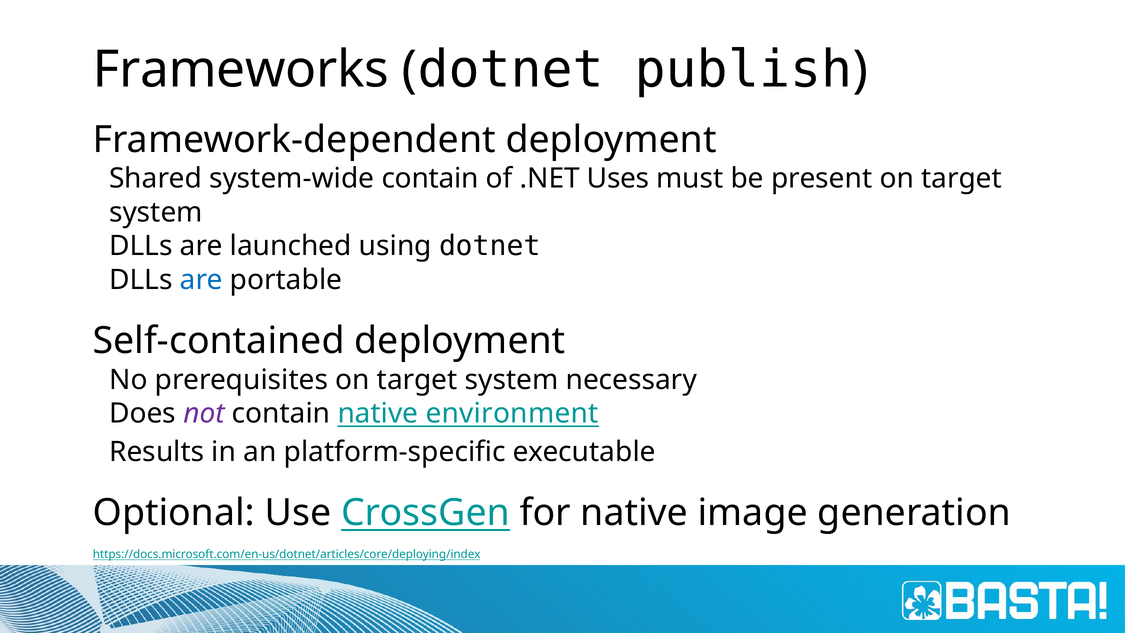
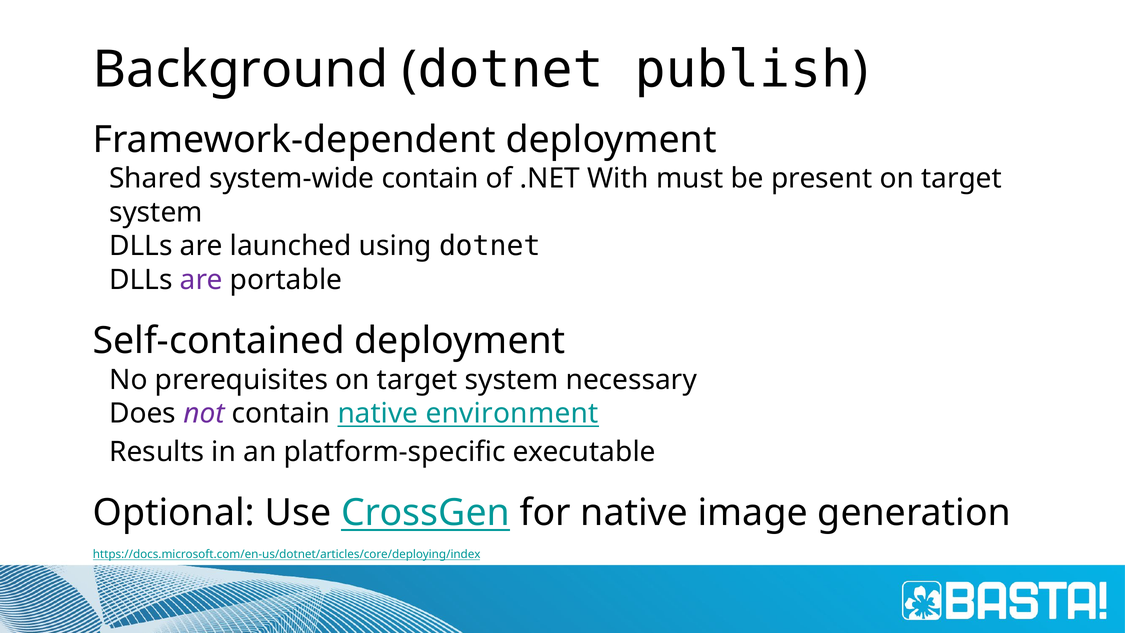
Frameworks: Frameworks -> Background (241, 70)
Uses: Uses -> With (618, 178)
are colour: blue -> purple (201, 280)
